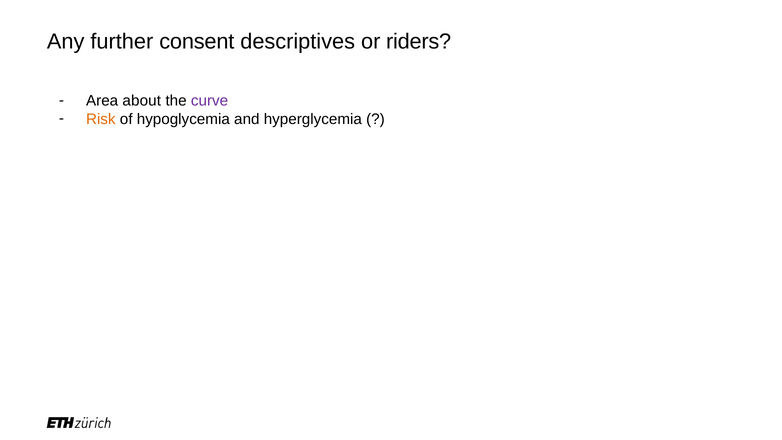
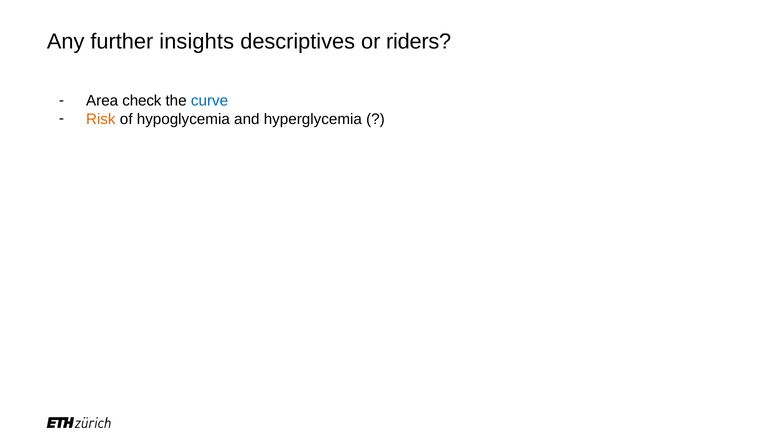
consent: consent -> insights (197, 41)
about: about -> check (142, 101)
curve colour: purple -> blue (210, 101)
